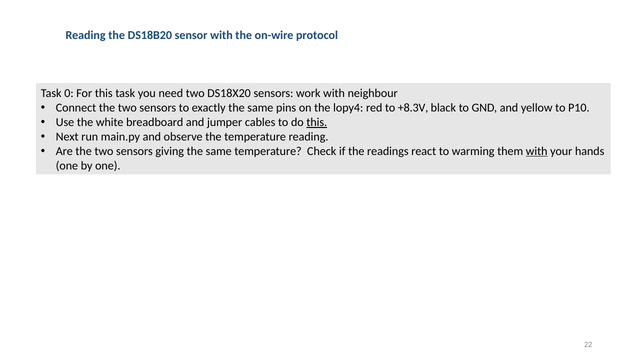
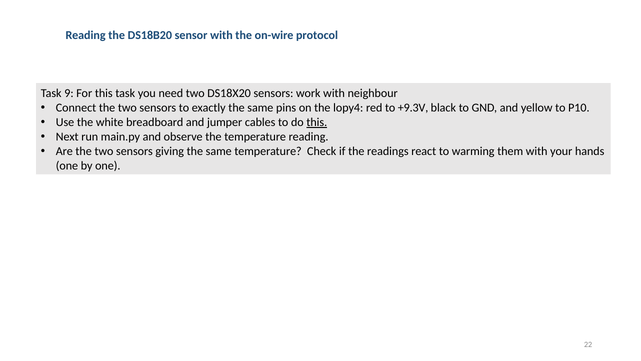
0: 0 -> 9 (69, 93)
+8.3V: +8.3V -> +9.3V (413, 108)
with underline: present -> none (537, 151)
